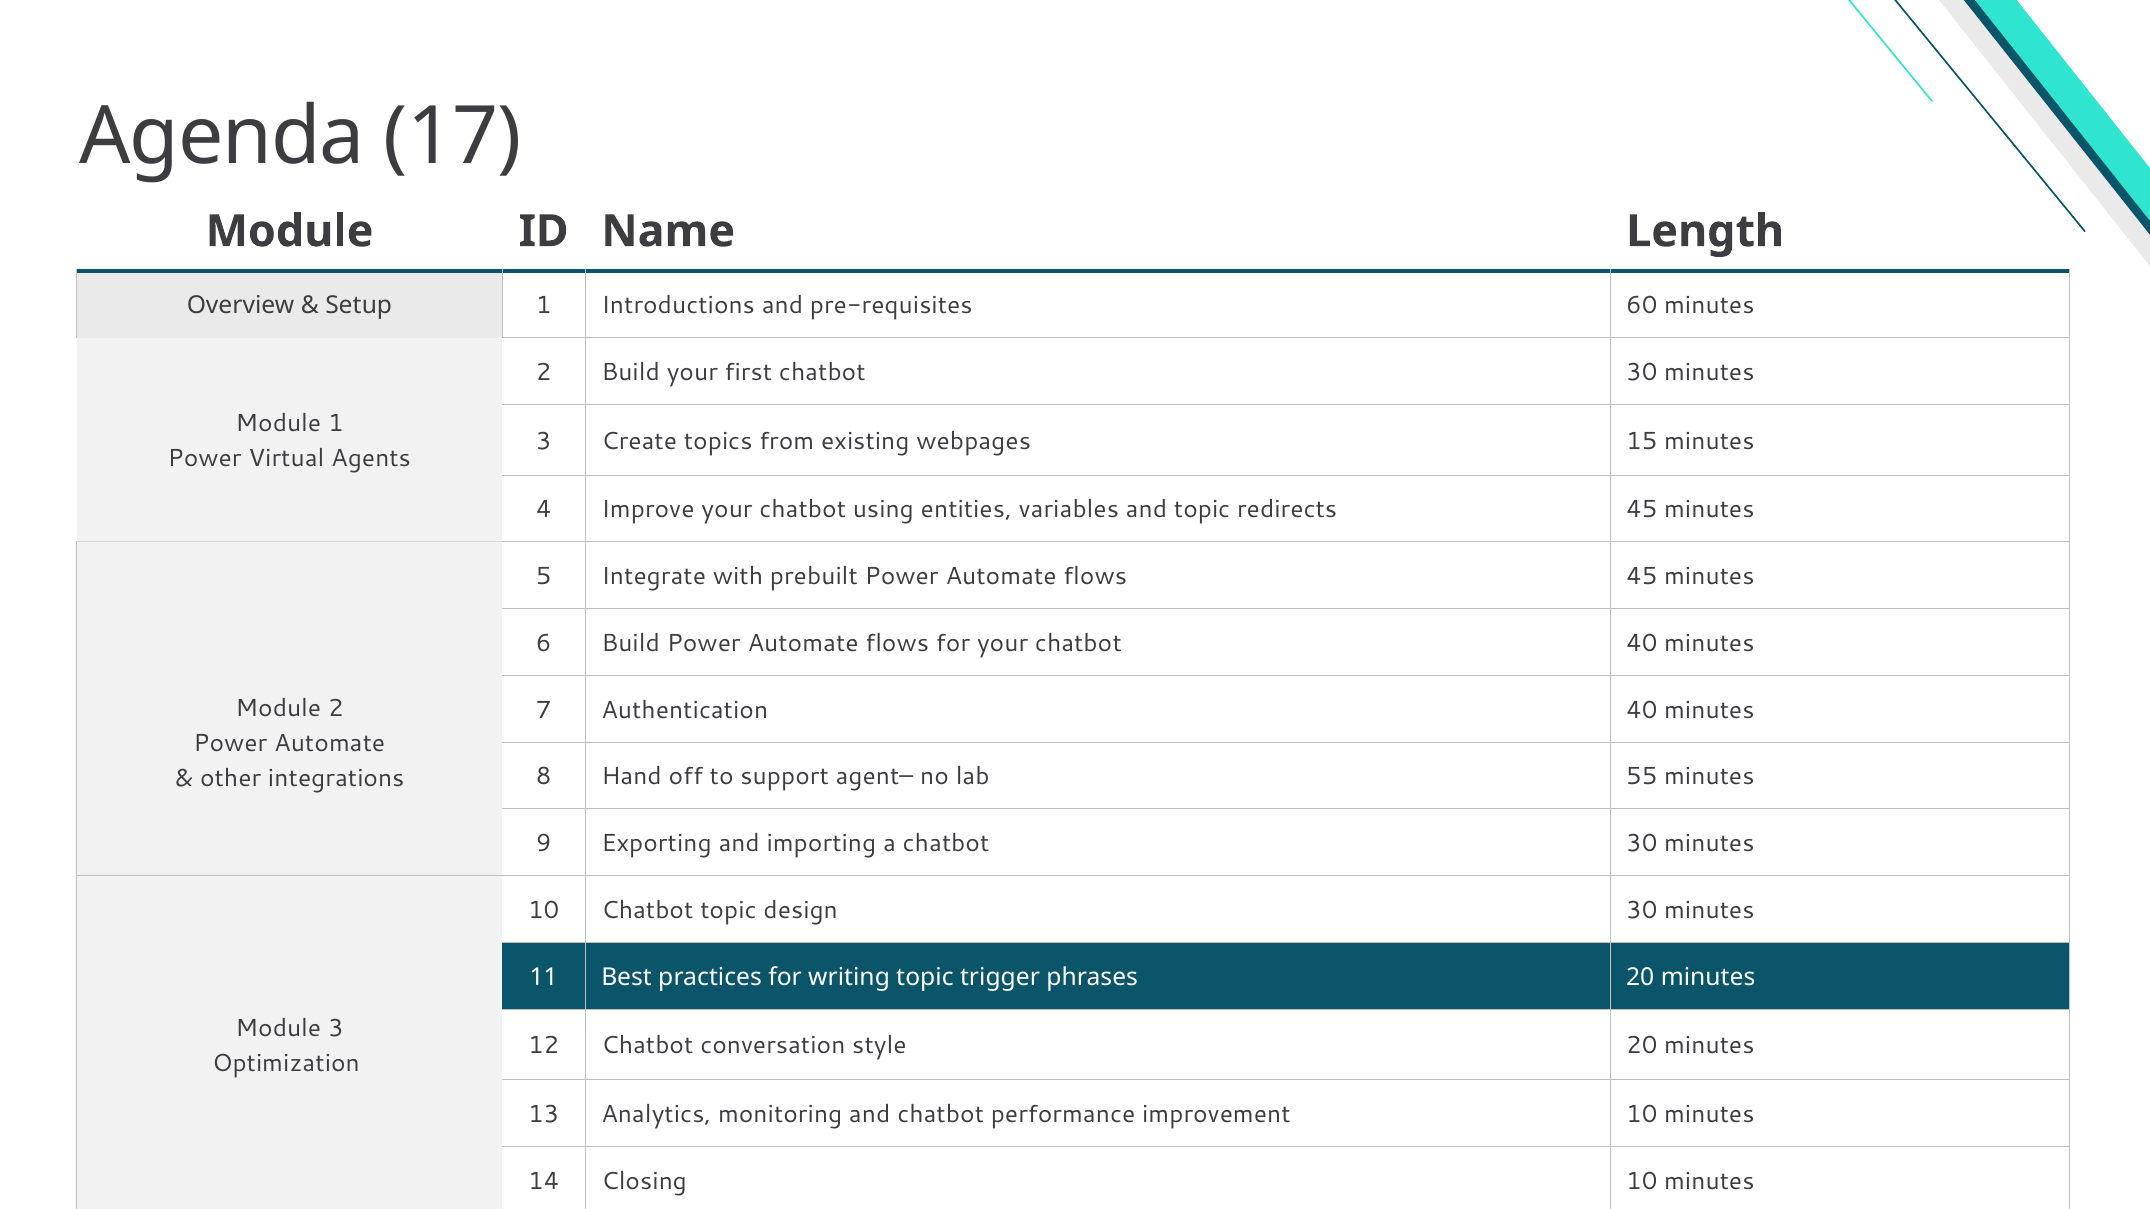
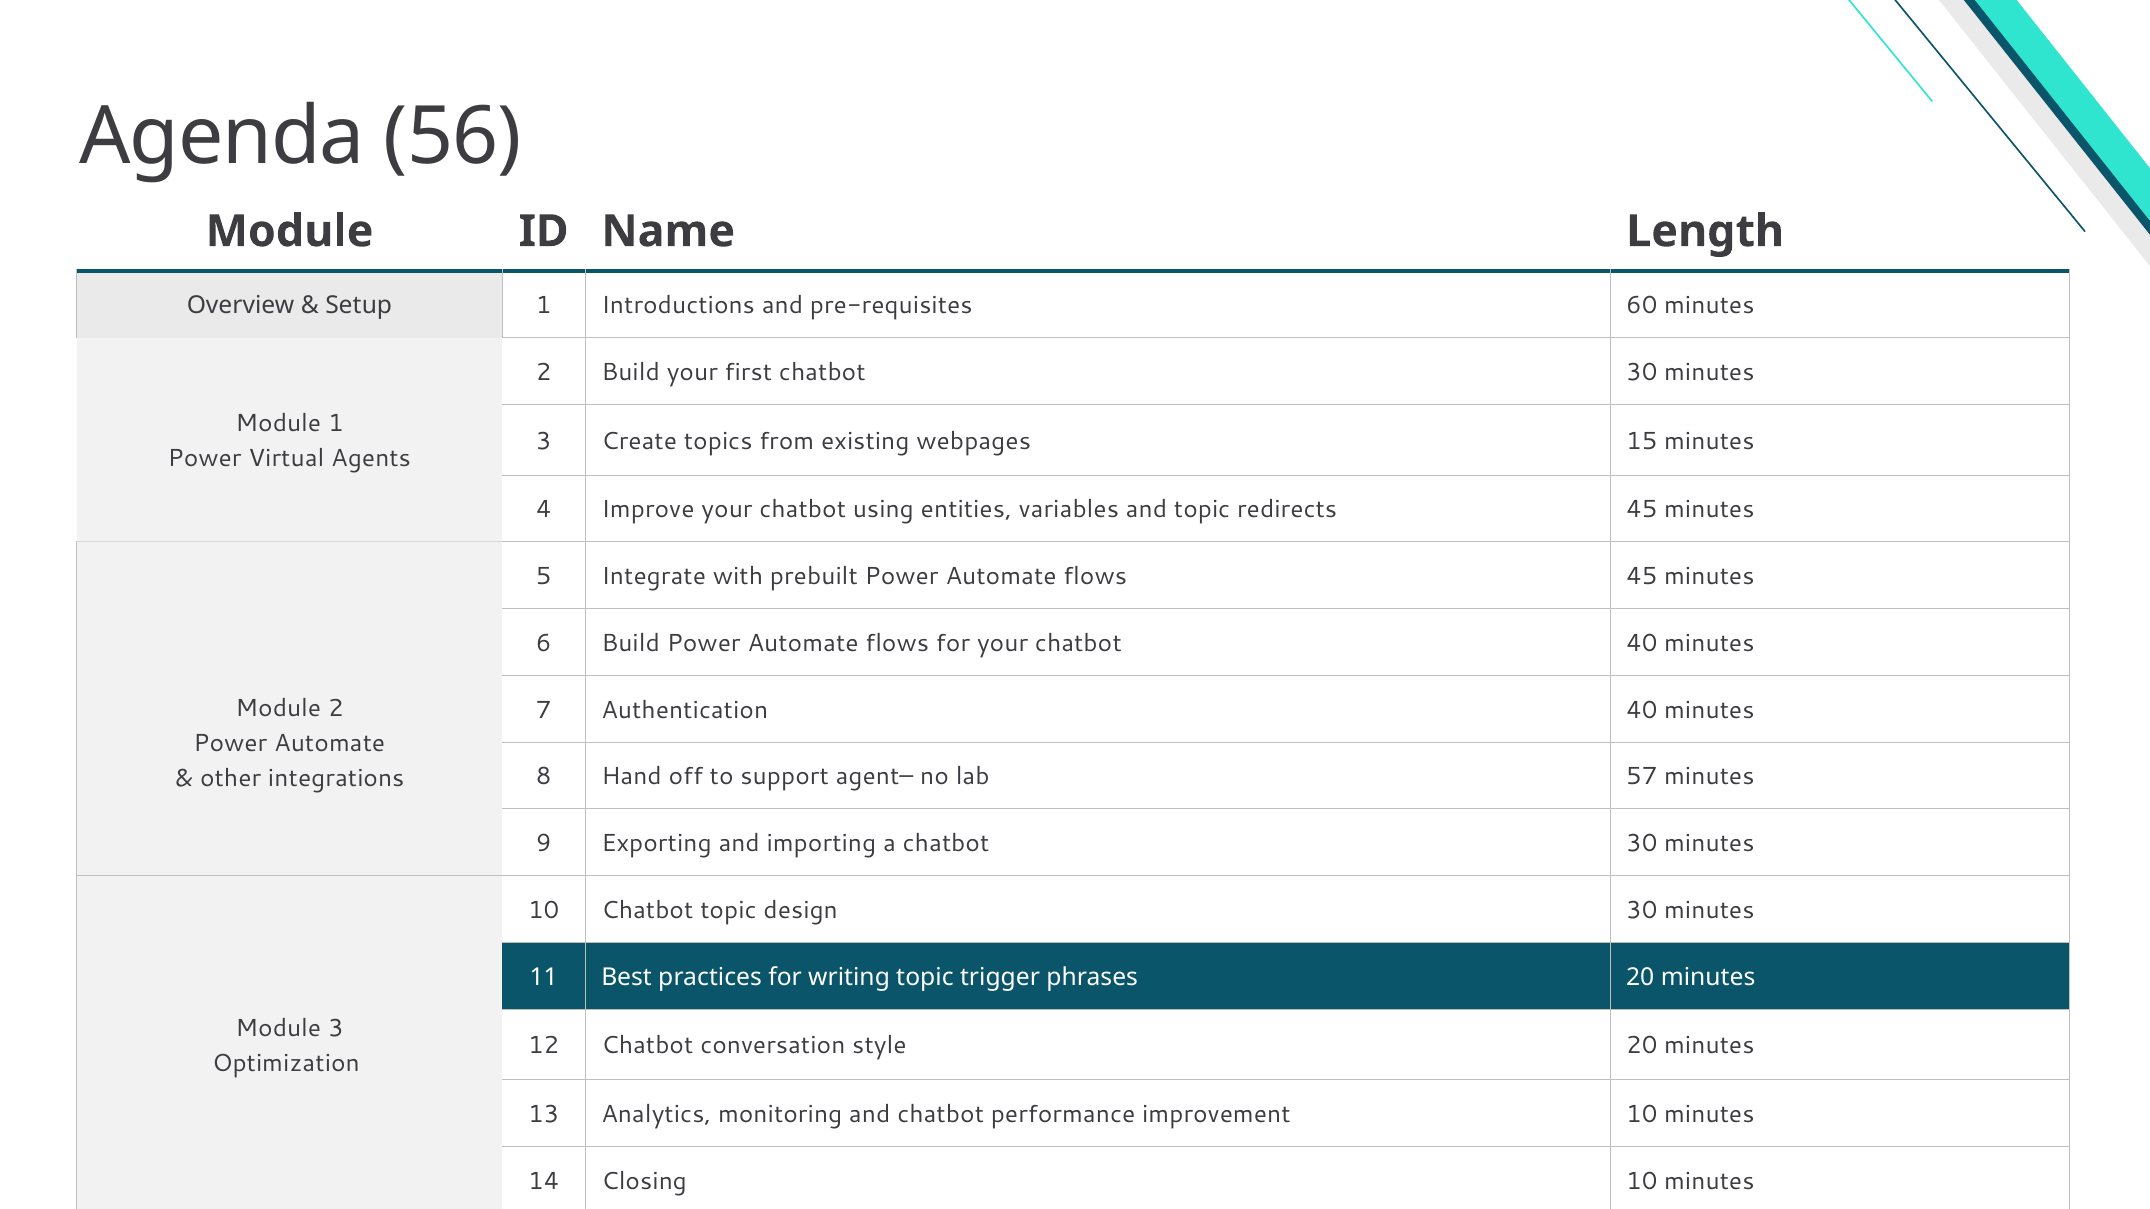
17: 17 -> 56 (453, 137)
55: 55 -> 57 (1642, 777)
